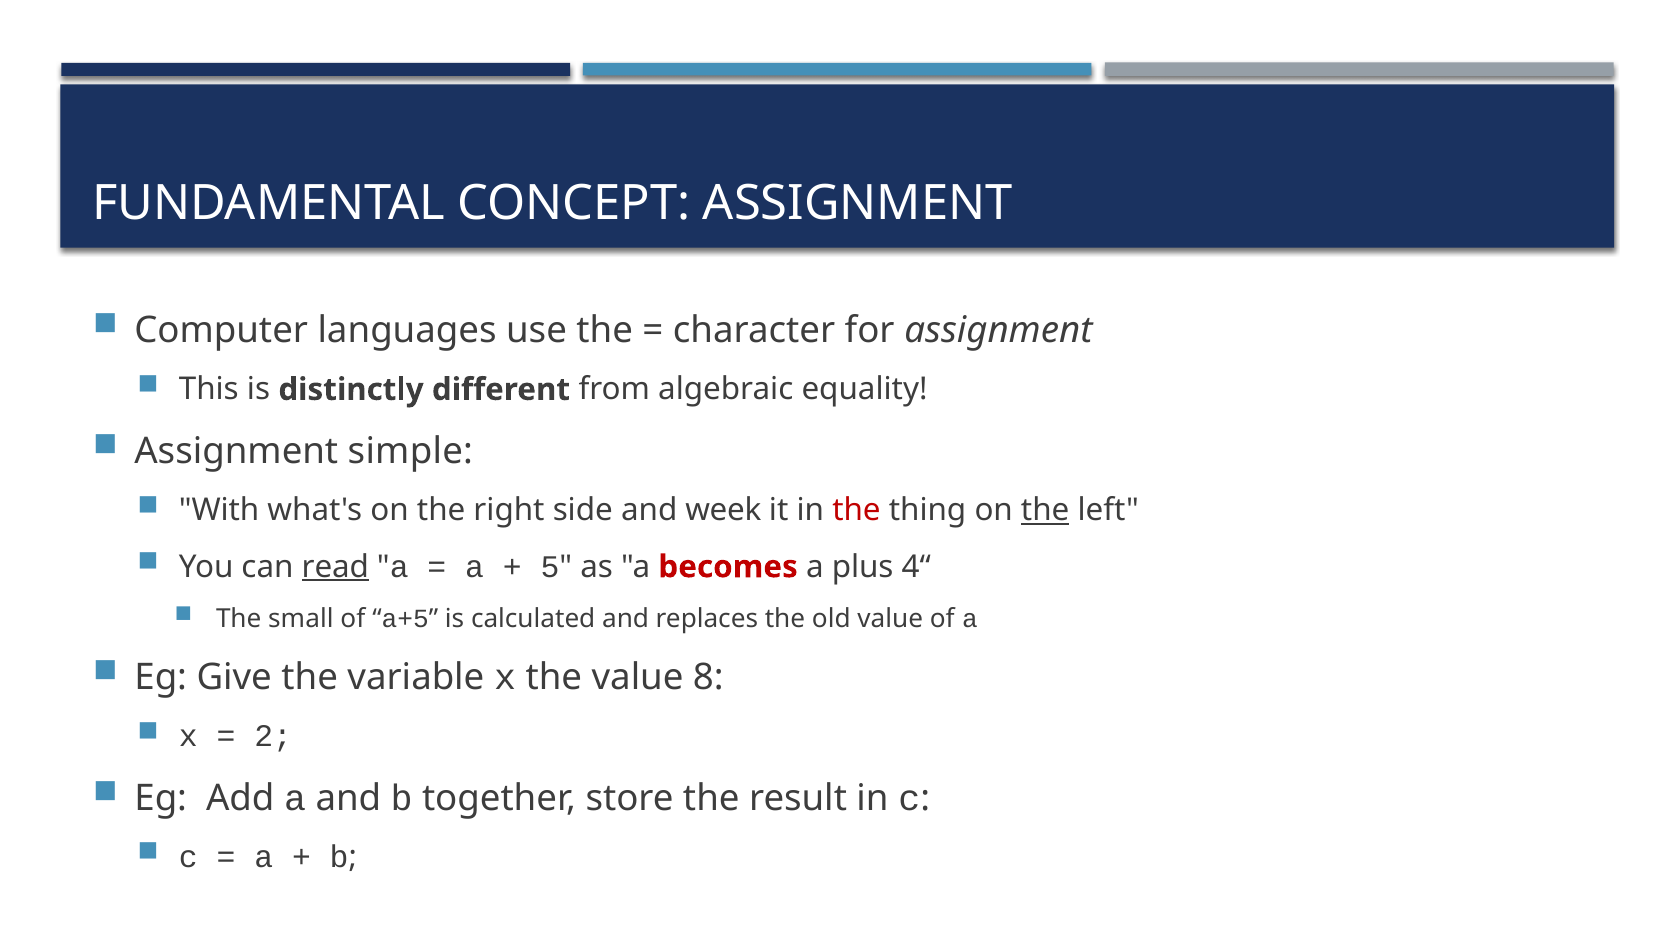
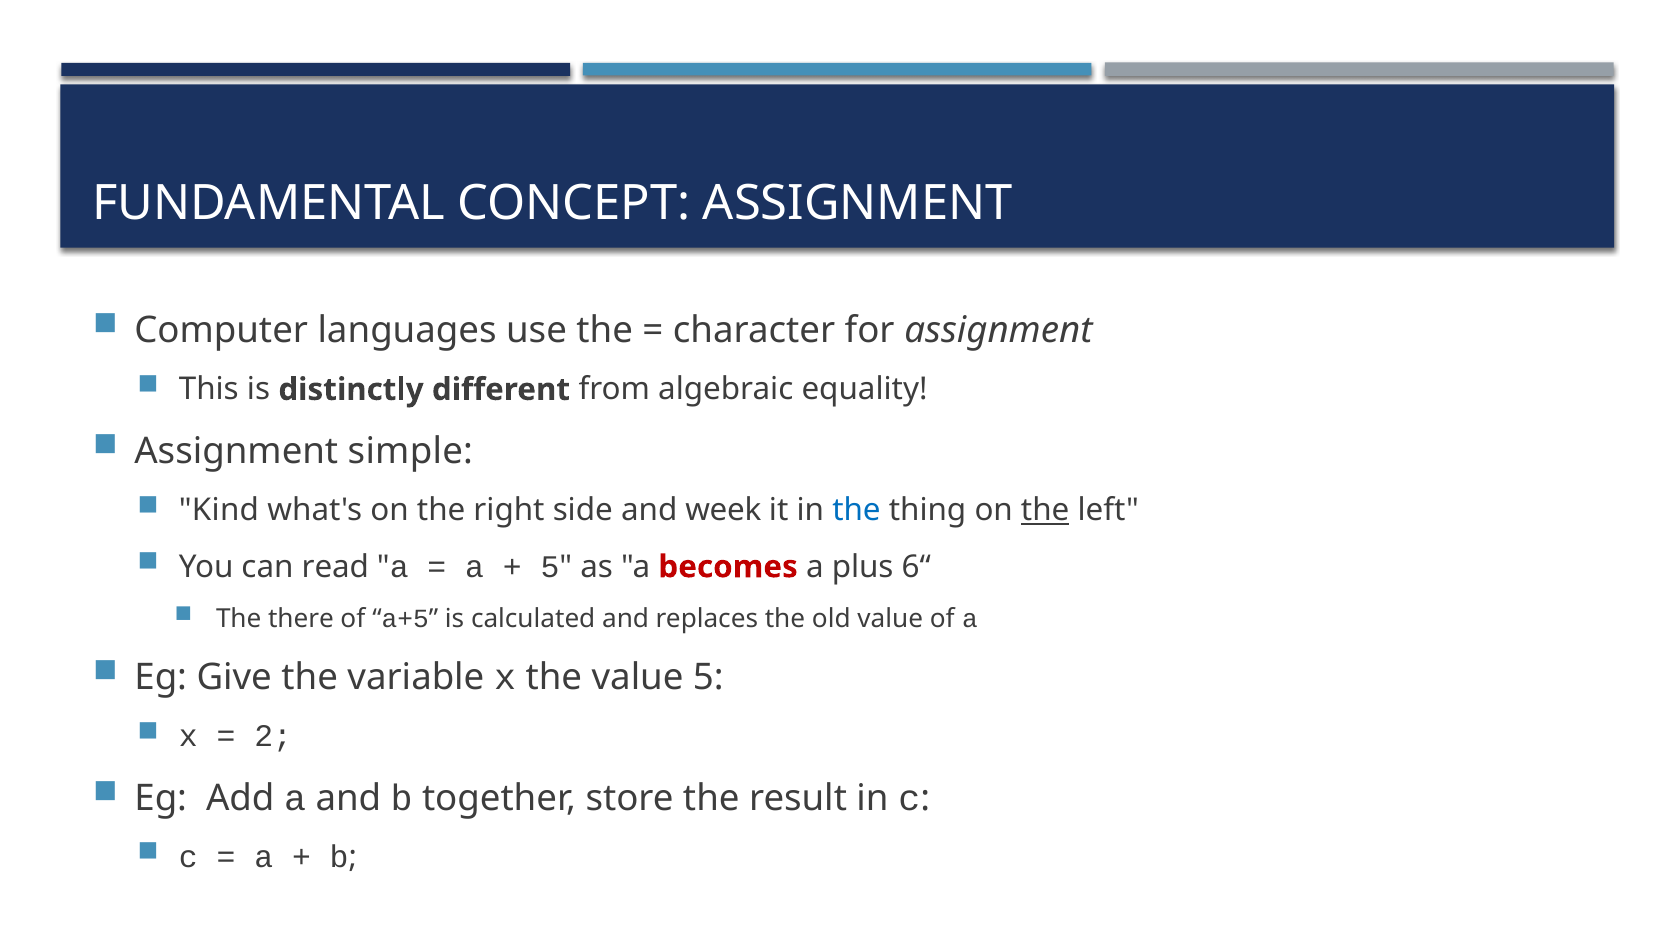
With: With -> Kind (219, 510)
the colour: red -> blue (857, 510)
read underline: present -> none (335, 567)
4“: 4“ -> 6“ (916, 567)
small: small -> there (301, 619)
value 8: 8 -> 5 (708, 677)
